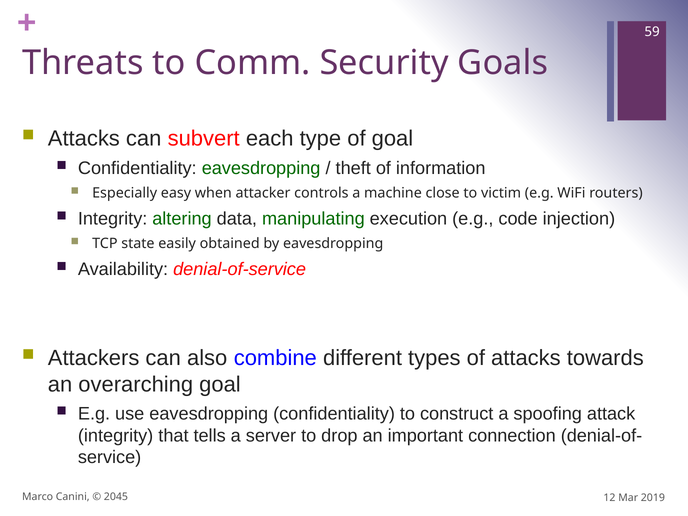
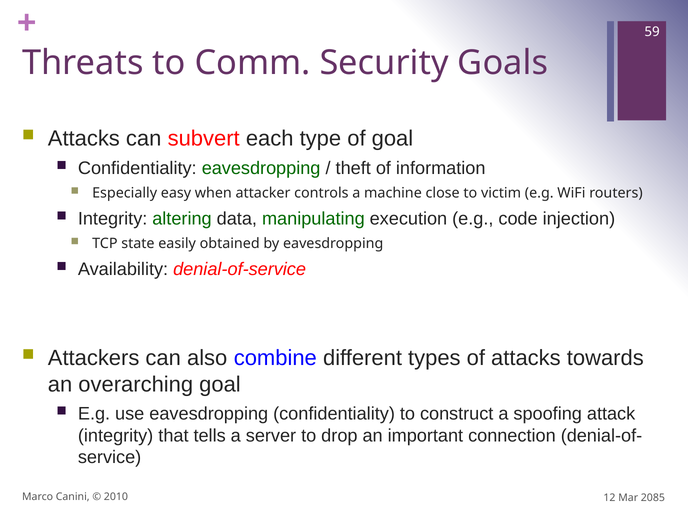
2045: 2045 -> 2010 (116, 497)
2019: 2019 -> 2085 (653, 498)
